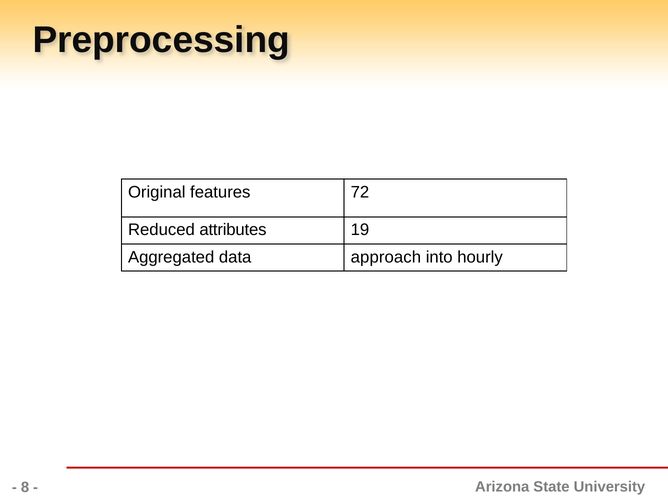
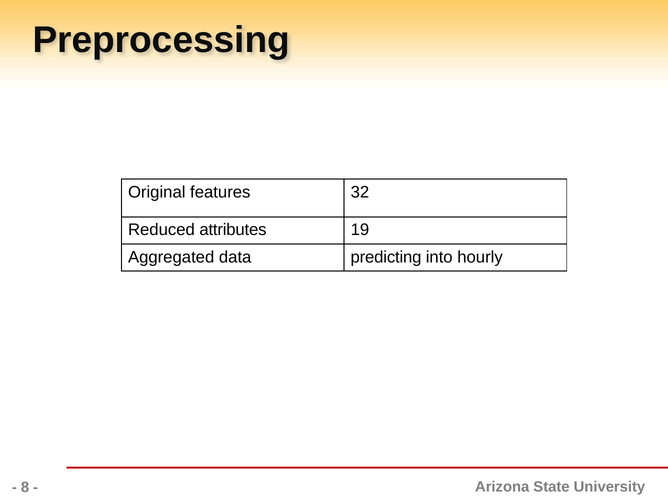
72: 72 -> 32 (360, 192)
approach: approach -> predicting (386, 257)
